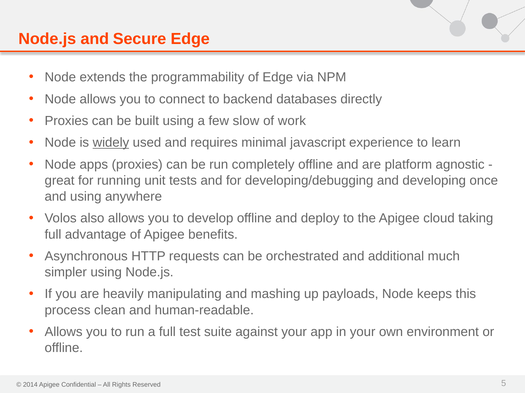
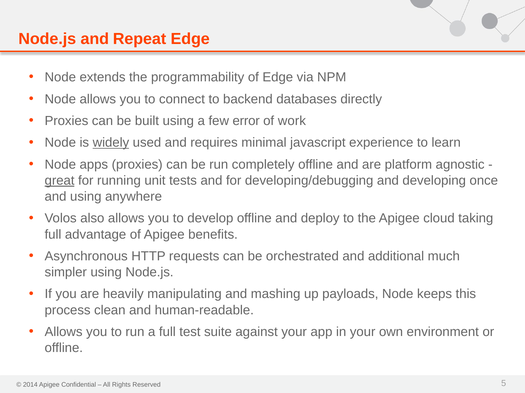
Secure: Secure -> Repeat (140, 39)
slow: slow -> error (246, 121)
great underline: none -> present (60, 181)
